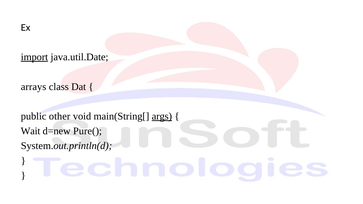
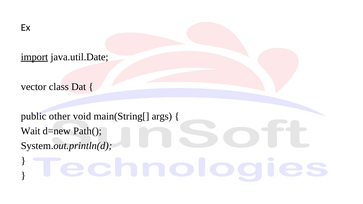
arrays: arrays -> vector (34, 87)
args underline: present -> none (162, 116)
Pure(: Pure( -> Path( (87, 131)
